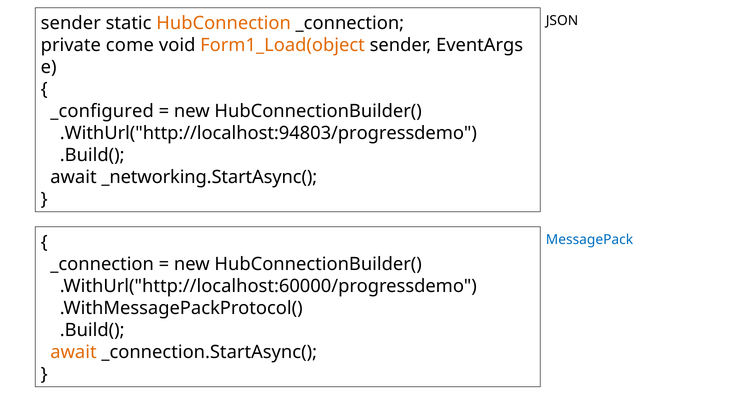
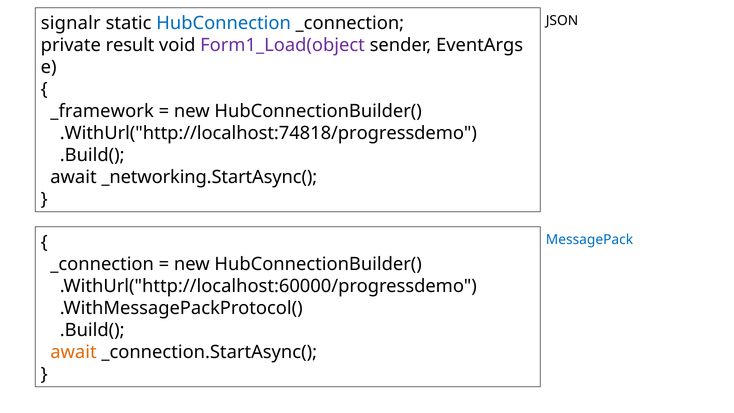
sender: sender -> signalr (71, 23)
HubConnection colour: orange -> blue (224, 23)
come: come -> result (130, 45)
Form1_Load(object colour: orange -> purple (283, 45)
_configured: _configured -> _framework (102, 111)
.WithUrl("http://localhost:94803/progressdemo: .WithUrl("http://localhost:94803/progressdemo -> .WithUrl("http://localhost:74818/progressdemo (268, 133)
